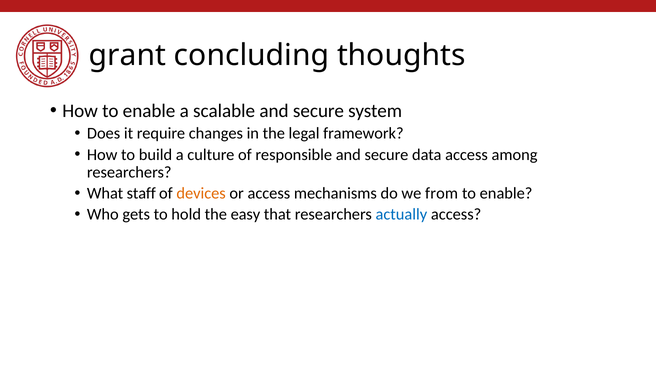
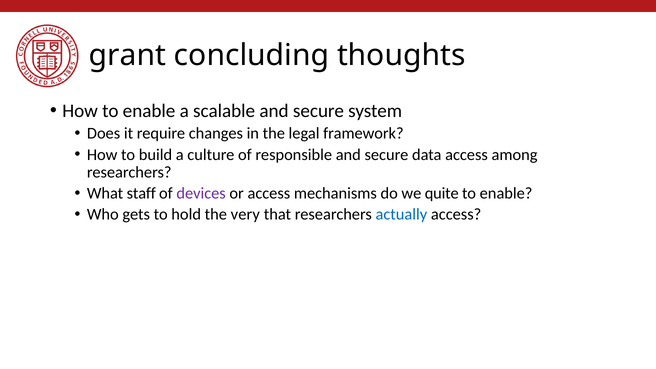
devices colour: orange -> purple (201, 193)
from: from -> quite (442, 193)
easy: easy -> very (245, 215)
